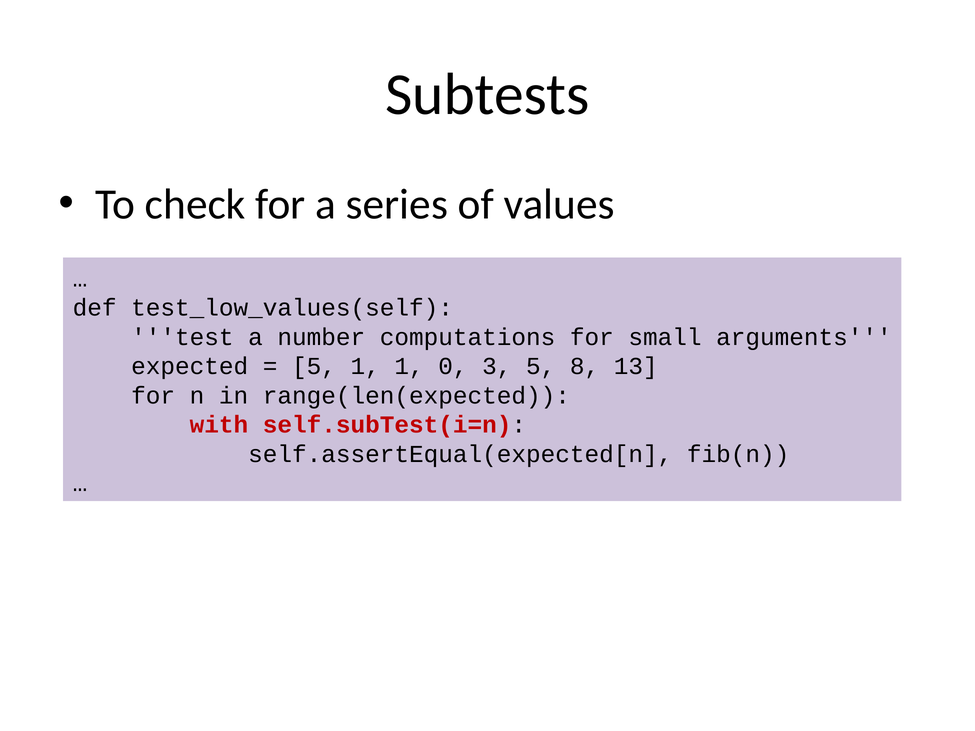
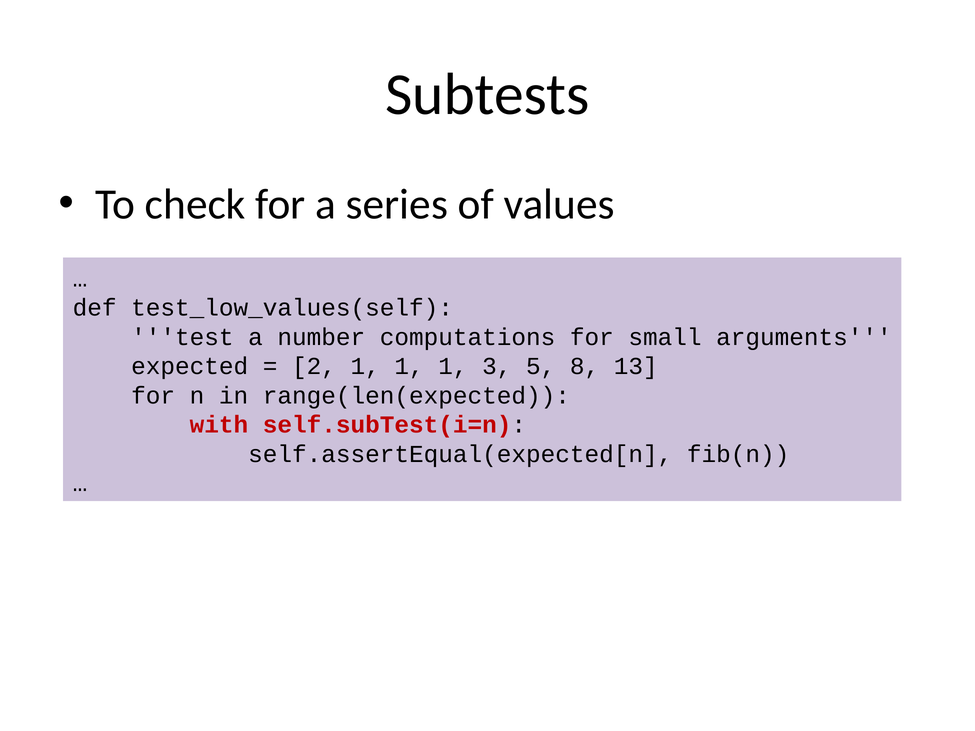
5: 5 -> 2 (314, 367)
1 1 0: 0 -> 1 (453, 367)
